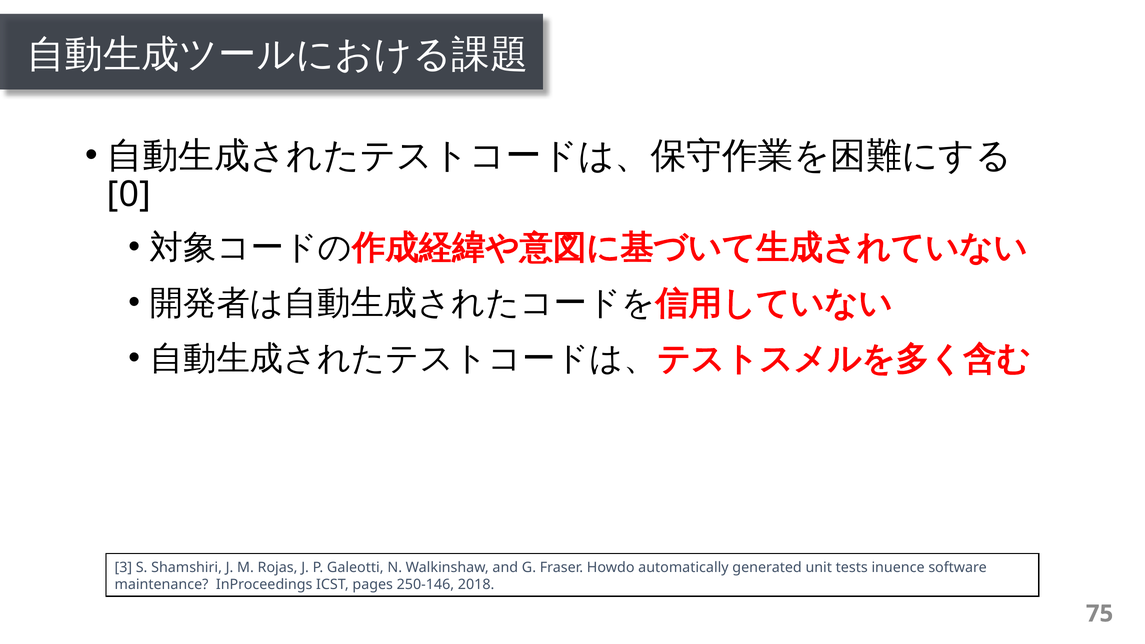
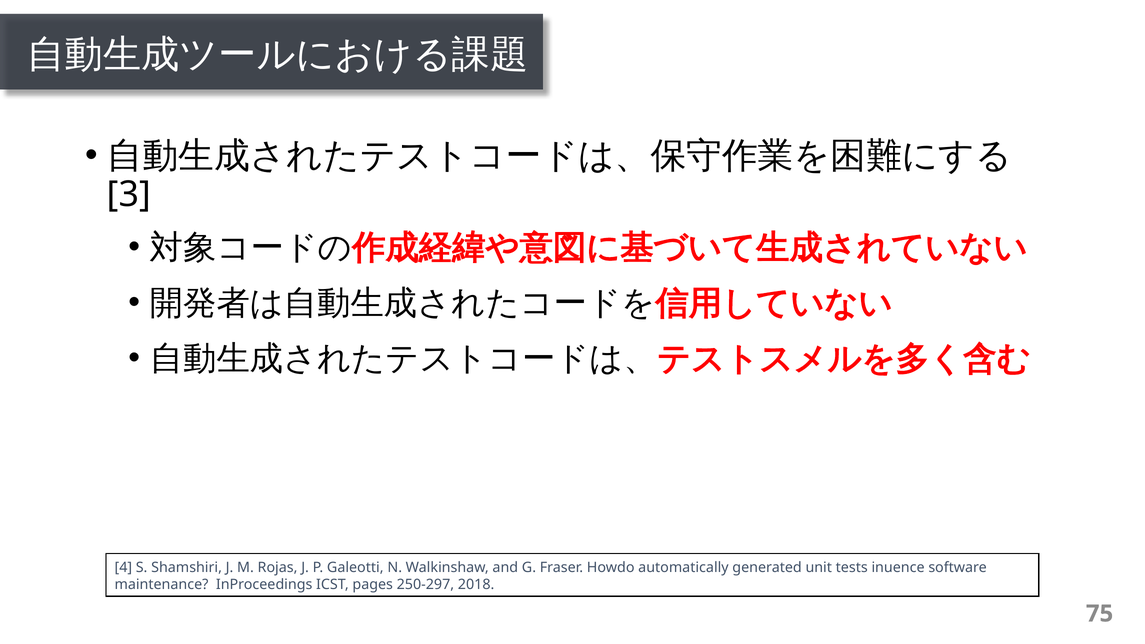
0: 0 -> 3 (129, 194)
3: 3 -> 4 (123, 567)
250-146: 250-146 -> 250-297 (425, 585)
